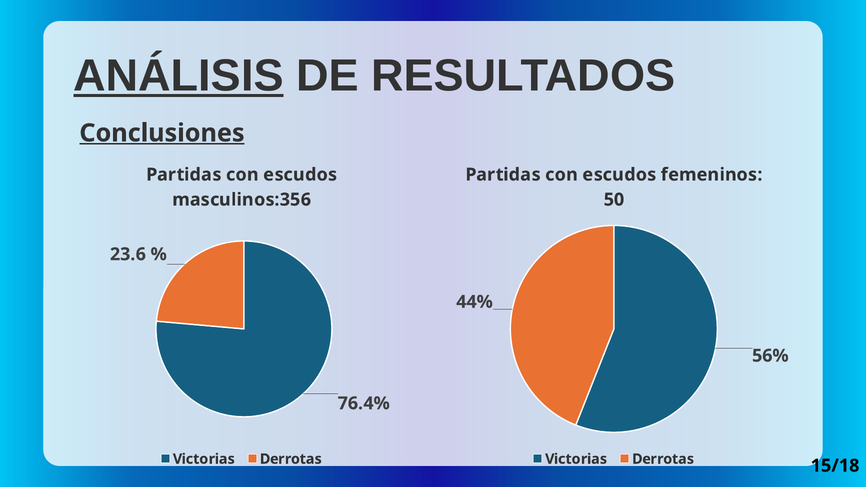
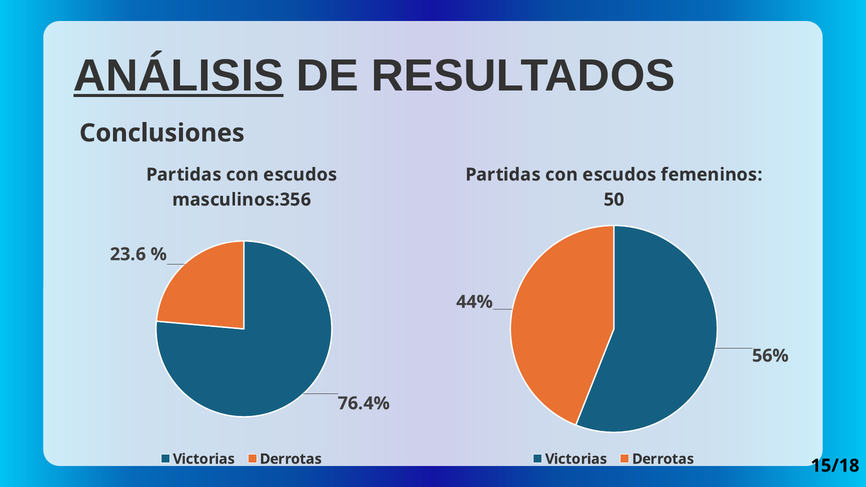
Conclusiones underline: present -> none (162, 133)
